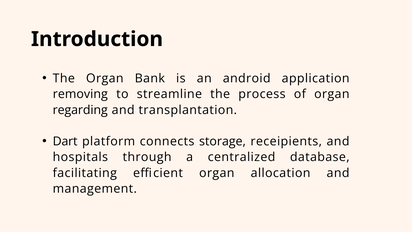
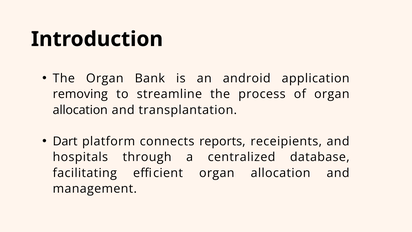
regarding: regarding -> allocation (80, 110)
storage: storage -> reports (222, 141)
